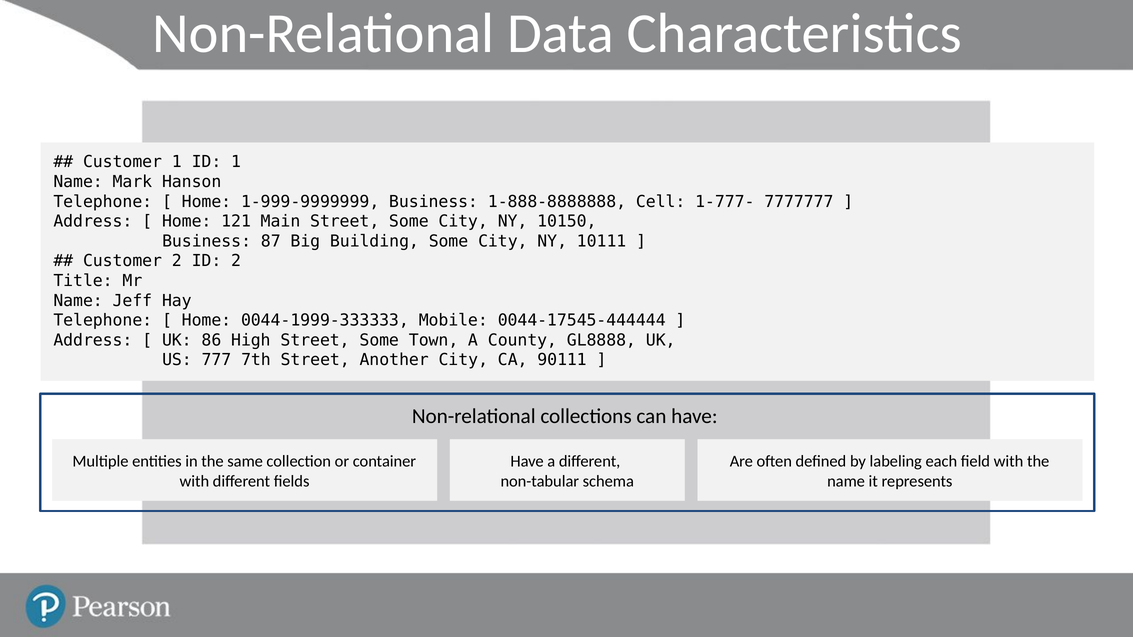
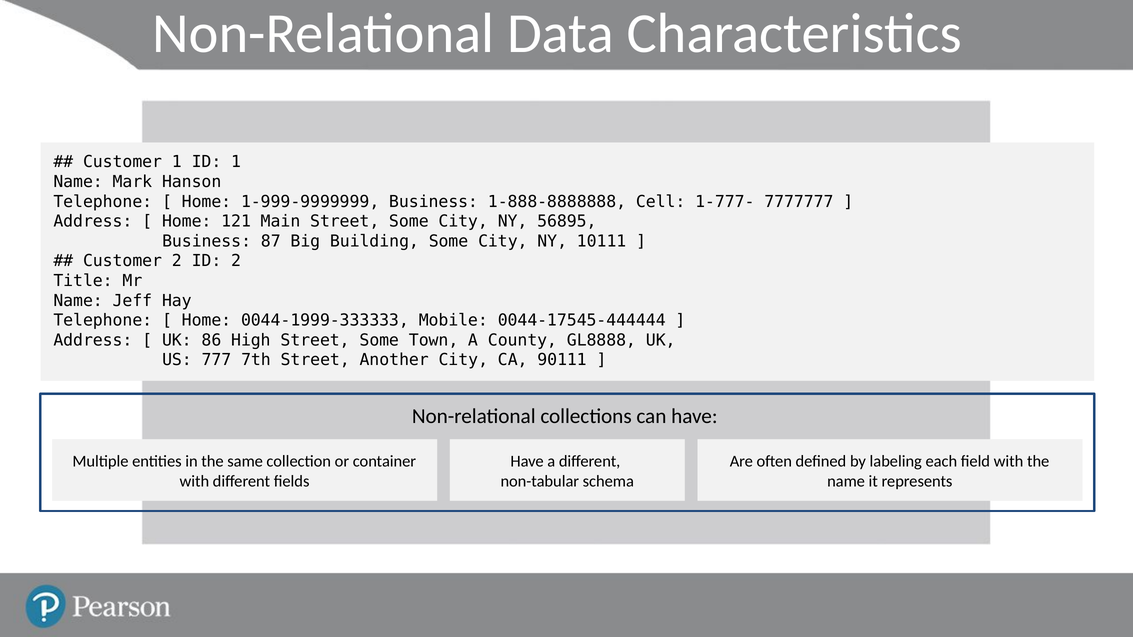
10150: 10150 -> 56895 (567, 222)
